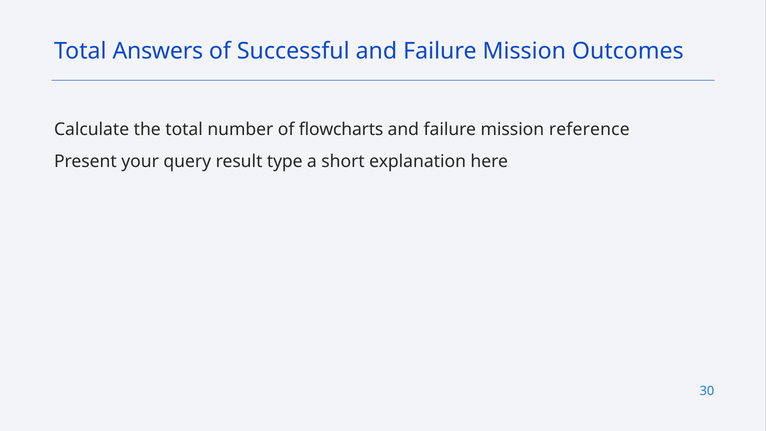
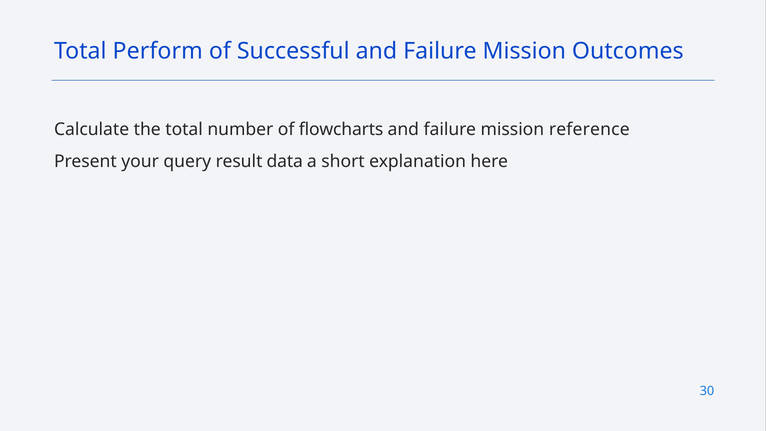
Answers: Answers -> Perform (158, 51)
type: type -> data (285, 161)
